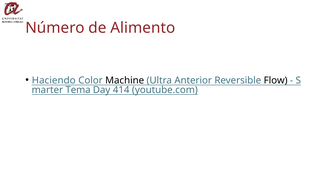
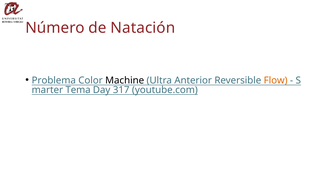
Alimento: Alimento -> Natación (143, 28)
Haciendo: Haciendo -> Problema (54, 81)
Flow colour: black -> orange (276, 81)
414: 414 -> 317 (121, 90)
